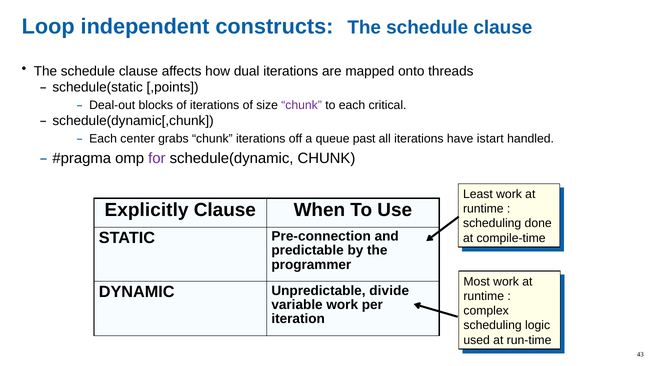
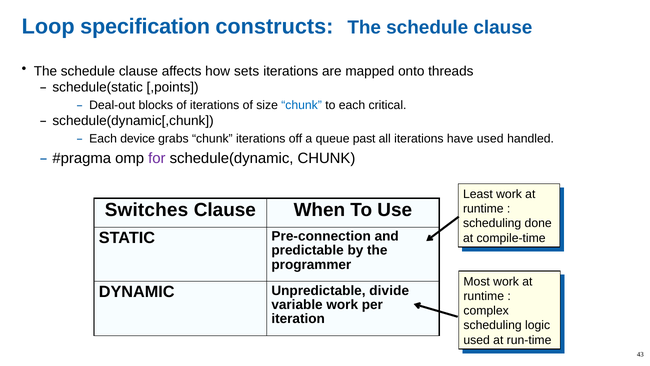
independent: independent -> specification (145, 27)
dual: dual -> sets (247, 71)
chunk colour: purple -> blue (302, 105)
center: center -> device (138, 138)
have istart: istart -> used (490, 138)
Explicitly: Explicitly -> Switches (146, 210)
